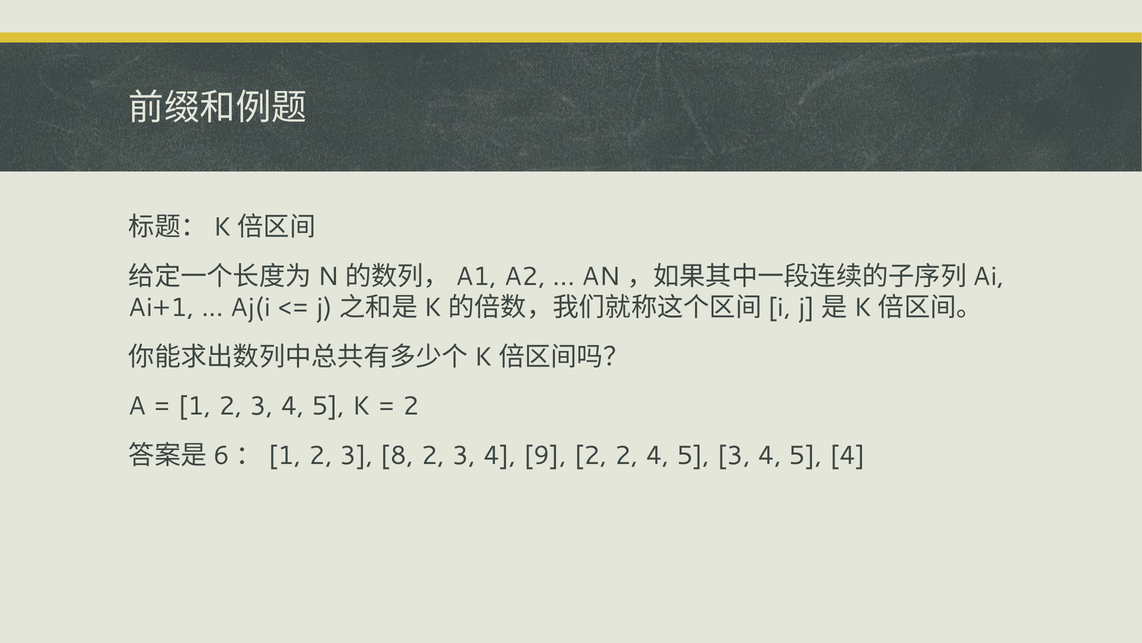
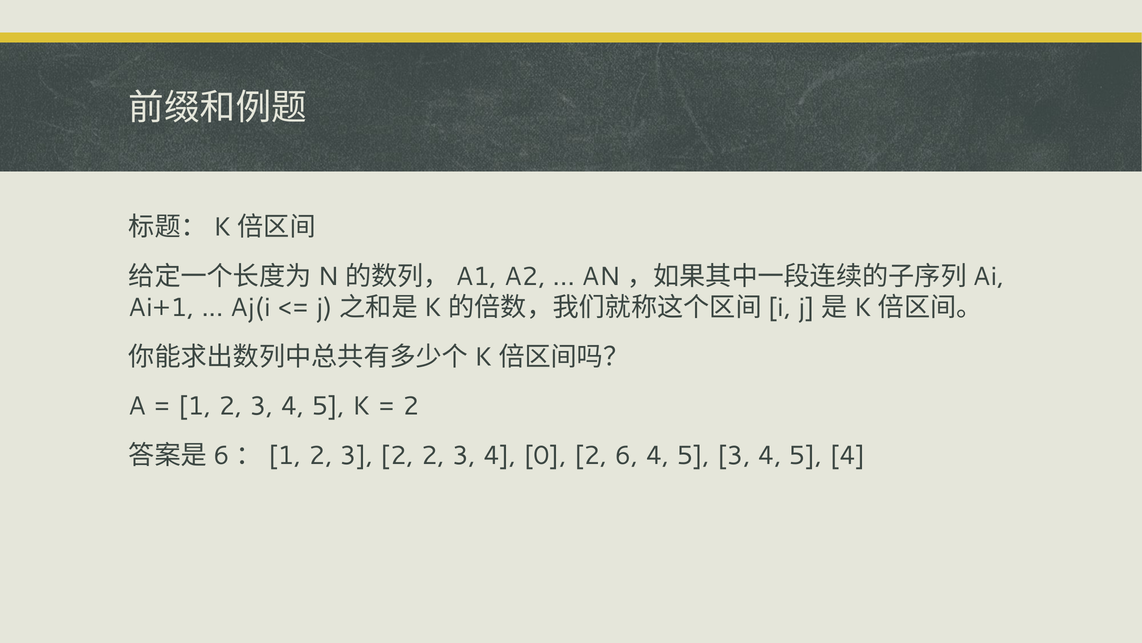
3 8: 8 -> 2 (397, 455)
9: 9 -> 0 (545, 455)
2 2: 2 -> 6 (627, 455)
